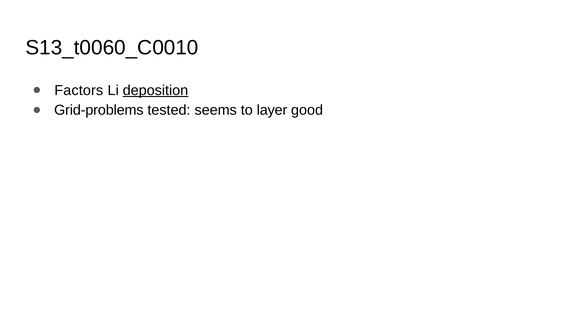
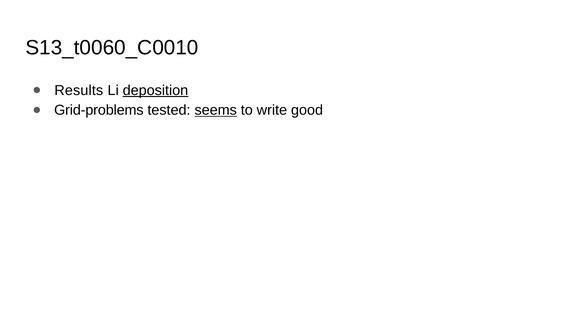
Factors: Factors -> Results (79, 90)
seems underline: none -> present (216, 110)
layer: layer -> write (272, 110)
